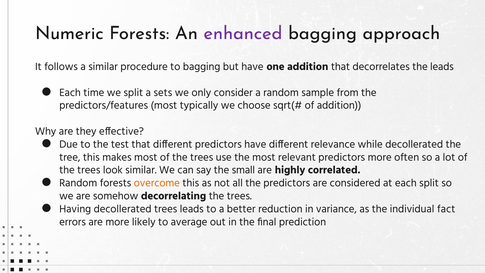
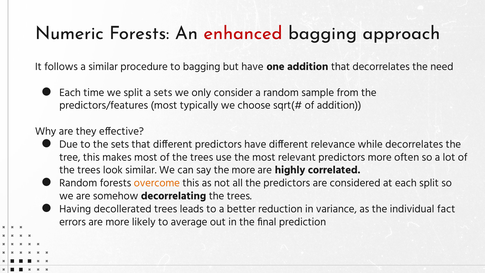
enhanced colour: purple -> red (243, 33)
the leads: leads -> need (442, 67)
the test: test -> sets (120, 144)
while decollerated: decollerated -> decorrelates (414, 144)
the small: small -> more (243, 170)
